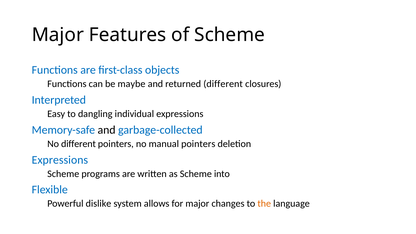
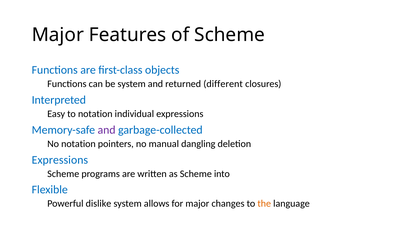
be maybe: maybe -> system (132, 84)
to dangling: dangling -> notation (95, 114)
and colour: black -> purple (107, 130)
No different: different -> notation (78, 144)
manual pointers: pointers -> dangling (198, 144)
